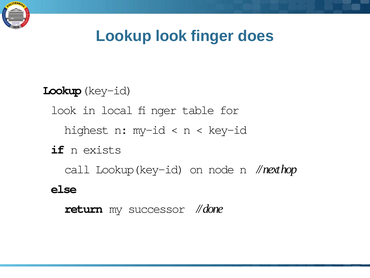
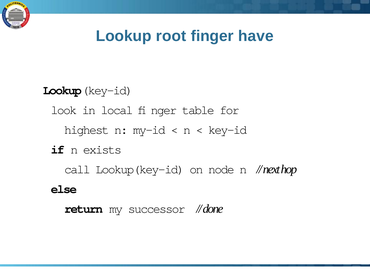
Lookup look: look -> root (171, 36)
does: does -> have (256, 36)
